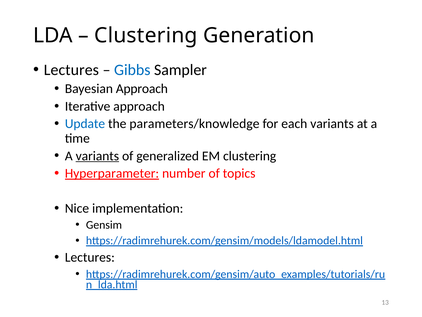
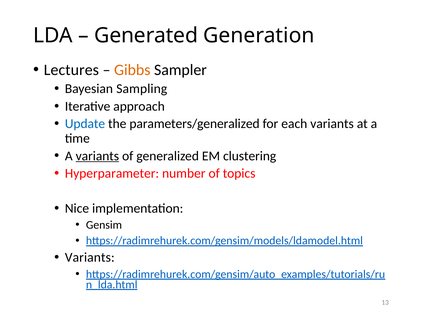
Clustering: Clustering -> Generated (146, 36)
Gibbs colour: blue -> orange (132, 70)
Bayesian Approach: Approach -> Sampling (142, 89)
parameters/knowledge: parameters/knowledge -> parameters/generalized (195, 124)
Hyperparameter underline: present -> none (112, 173)
Lectures: Lectures -> Variants (90, 257)
